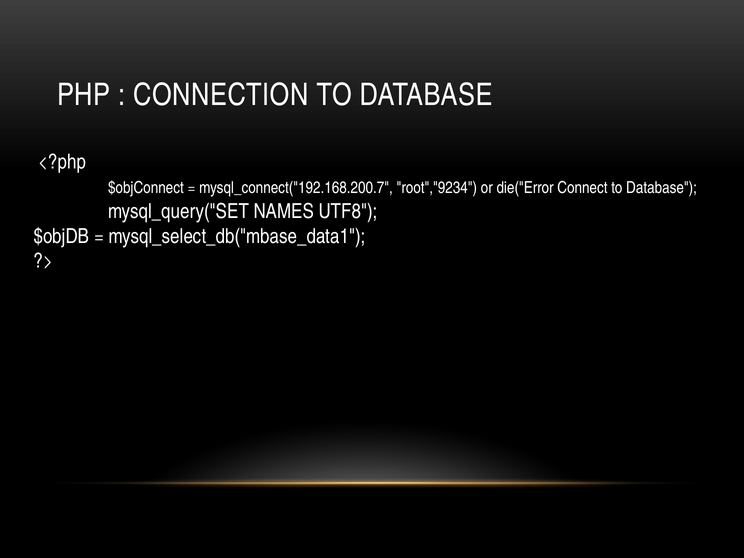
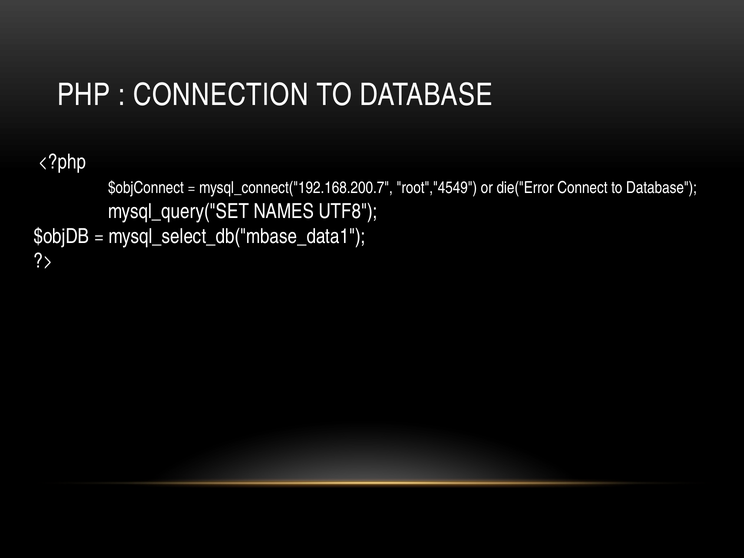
root","9234: root","9234 -> root","4549 (437, 188)
